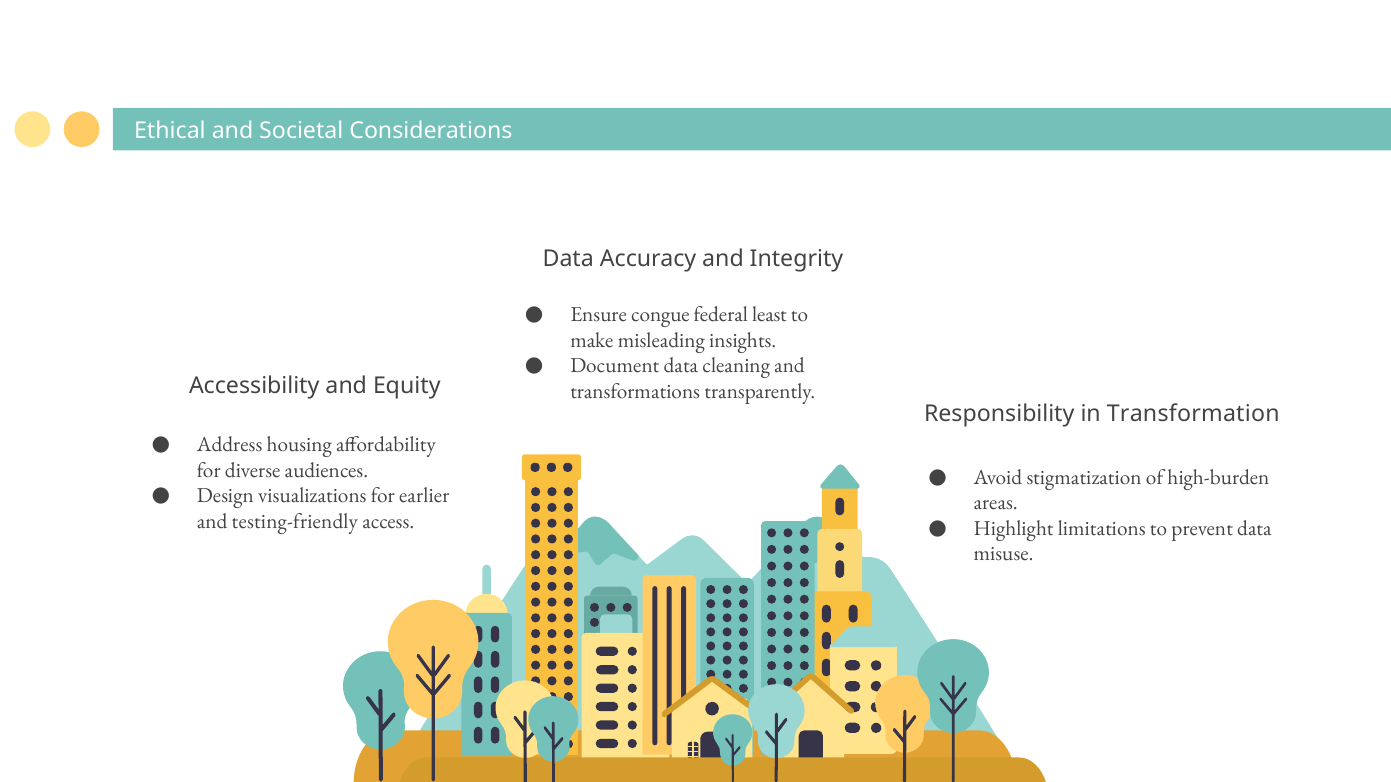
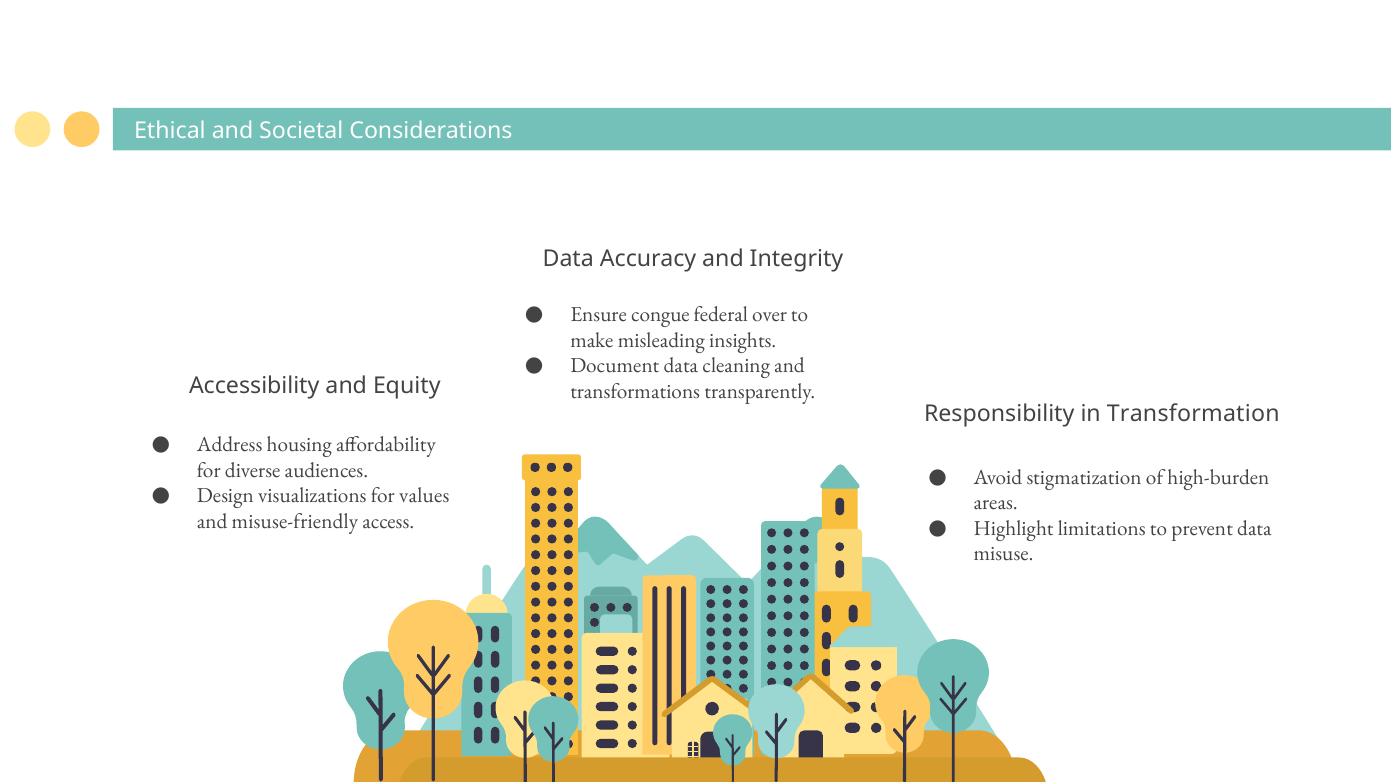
least: least -> over (770, 315)
earlier: earlier -> values (424, 496)
testing-friendly: testing-friendly -> misuse-friendly (295, 522)
